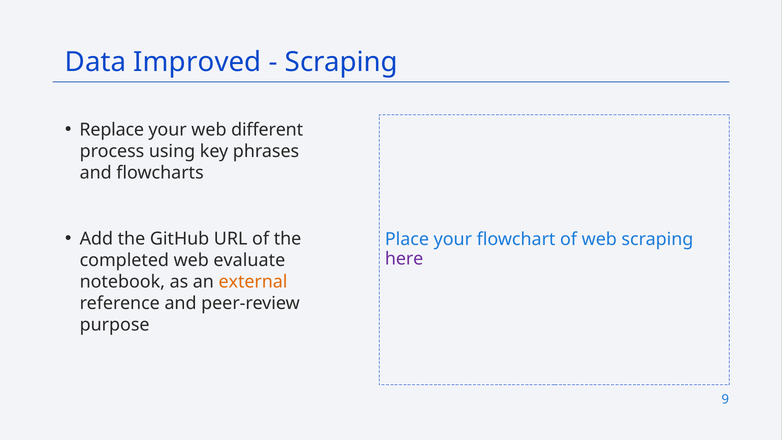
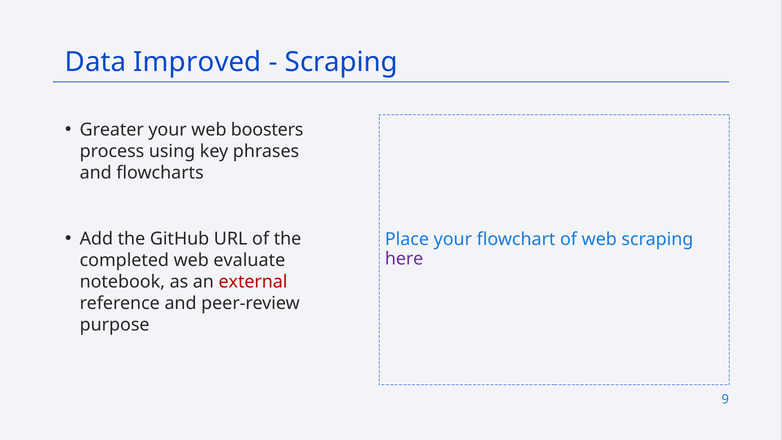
Replace: Replace -> Greater (112, 130)
different: different -> boosters (267, 130)
external colour: orange -> red (253, 282)
